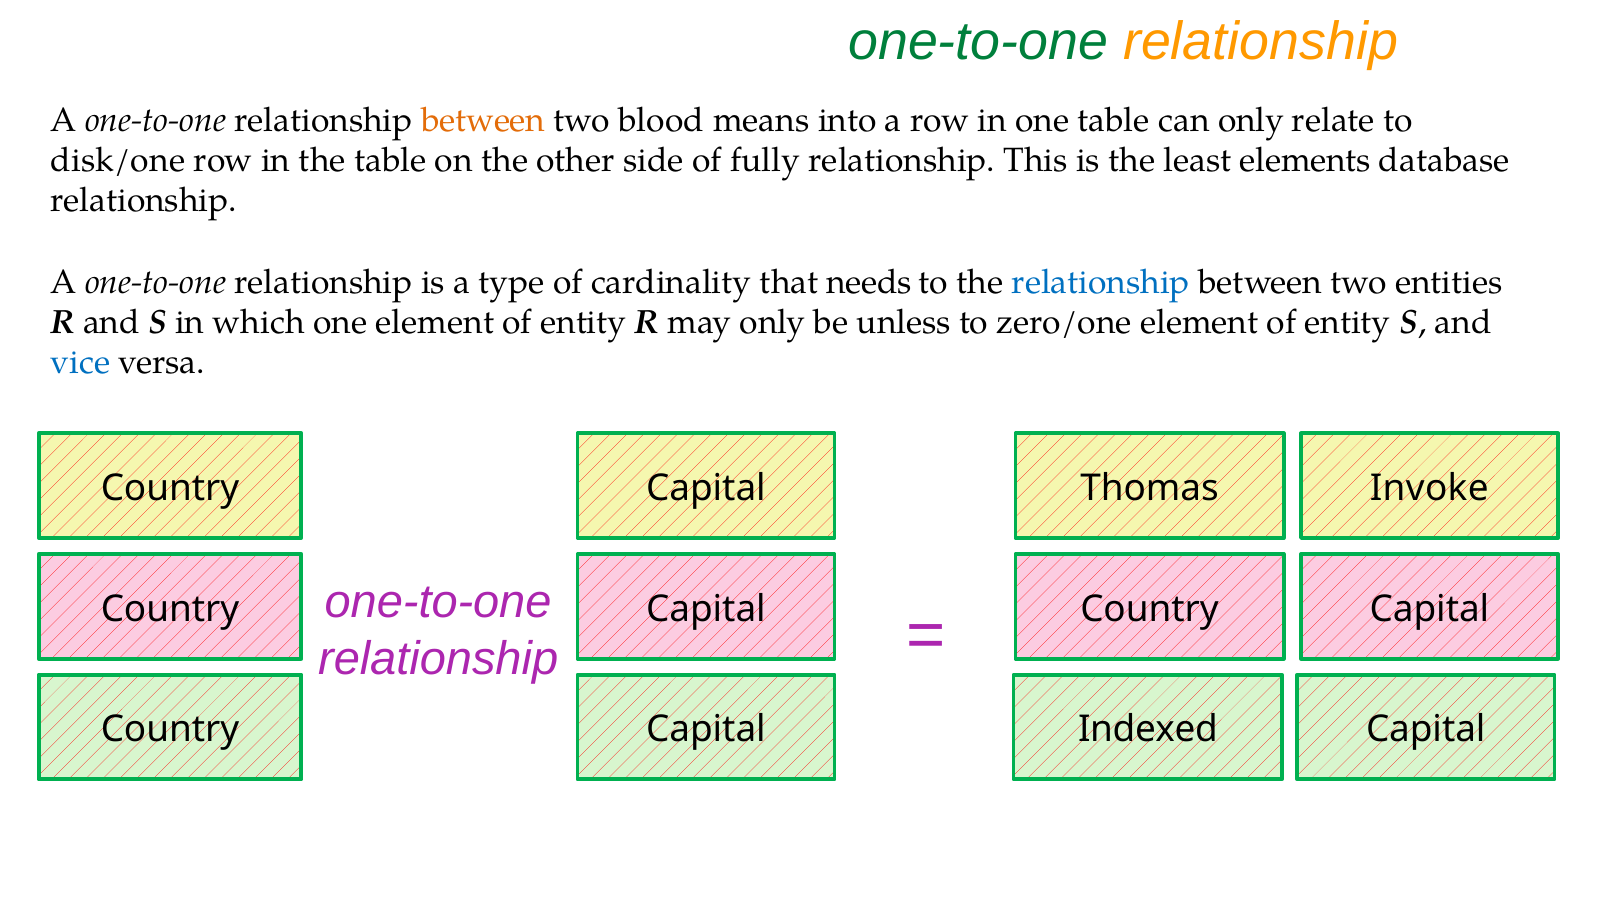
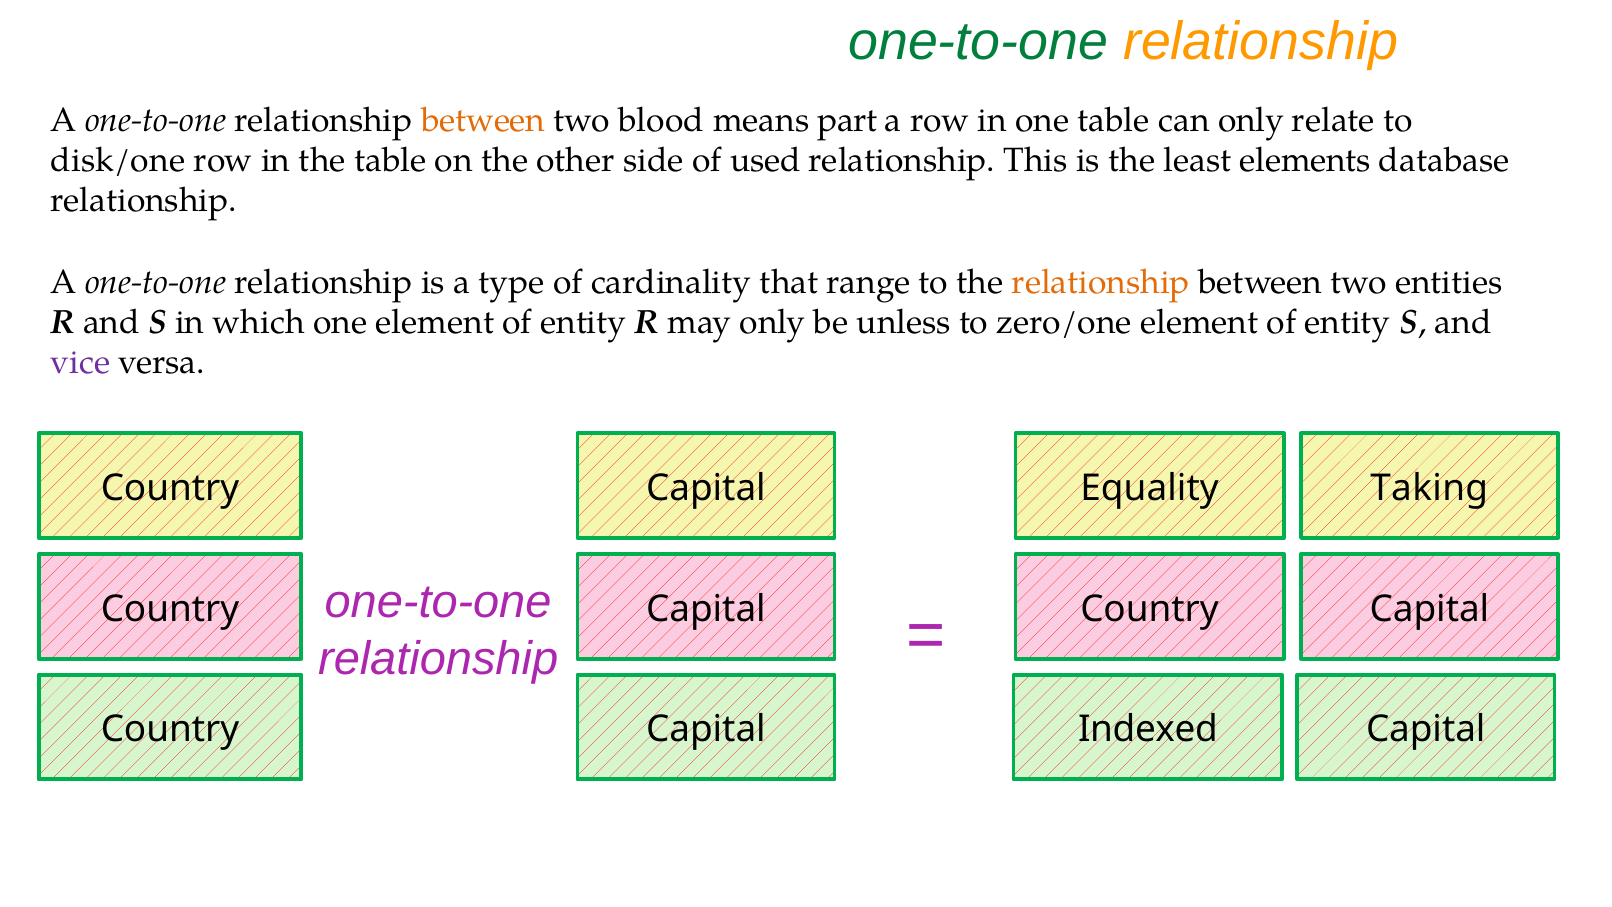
into: into -> part (847, 120)
fully: fully -> used (765, 160)
needs: needs -> range (869, 282)
relationship colour: blue -> orange (1101, 282)
vice colour: blue -> purple (80, 363)
Thomas: Thomas -> Equality (1150, 488)
Invoke: Invoke -> Taking (1429, 488)
